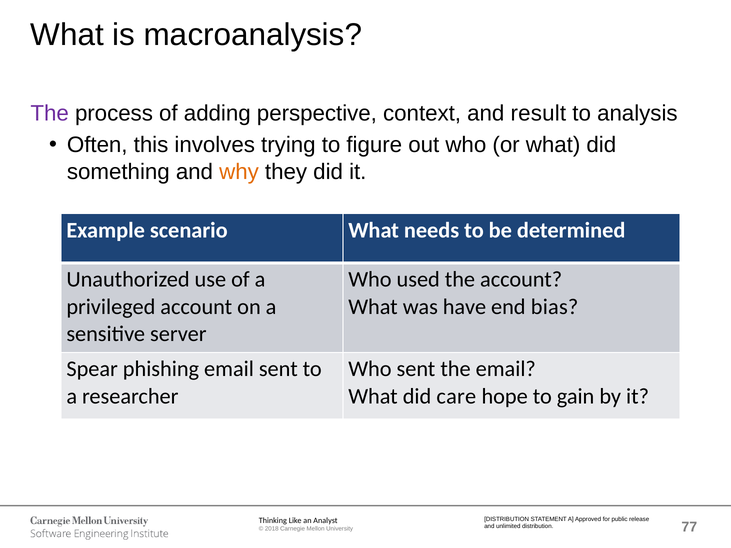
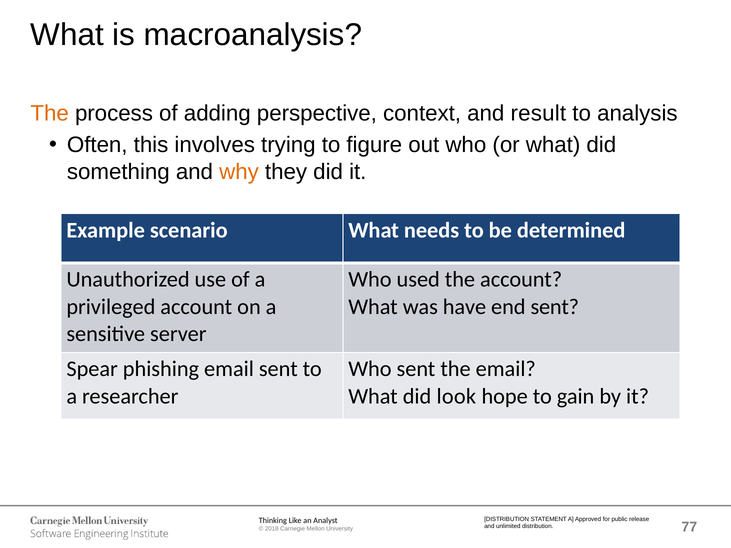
The colour: purple -> orange (50, 113)
end bias: bias -> sent (555, 307)
care: care -> look (456, 396)
